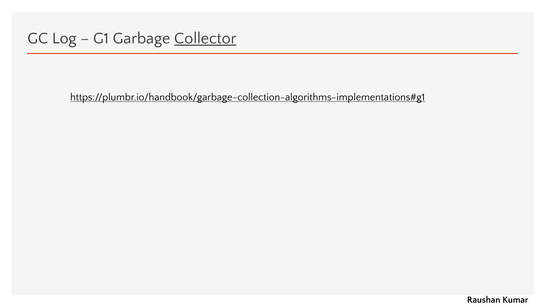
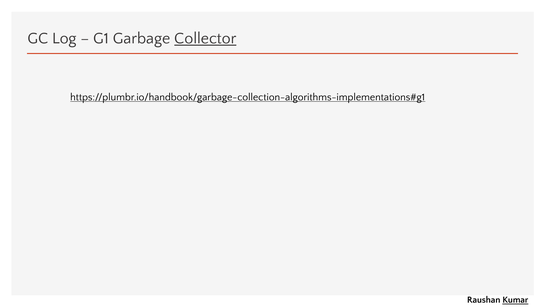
Kumar underline: none -> present (515, 300)
